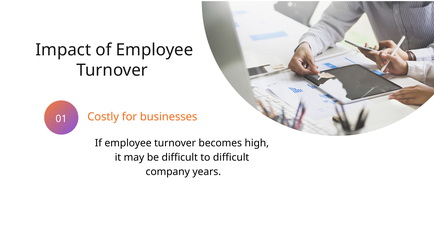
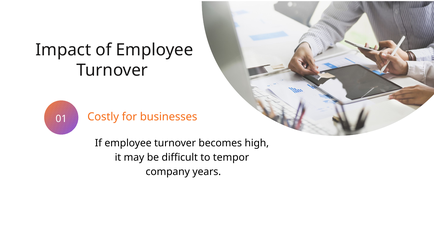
to difficult: difficult -> tempor (231, 158)
